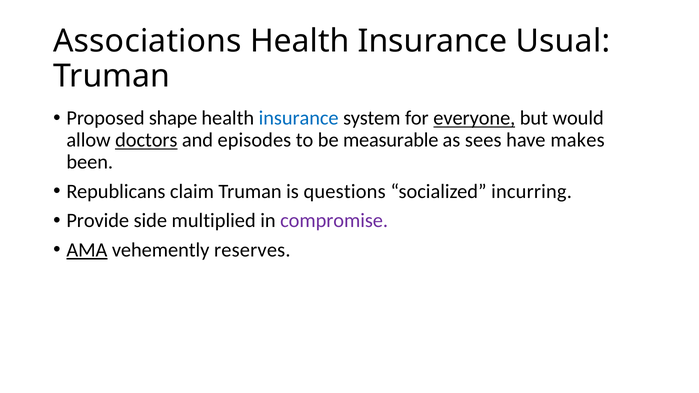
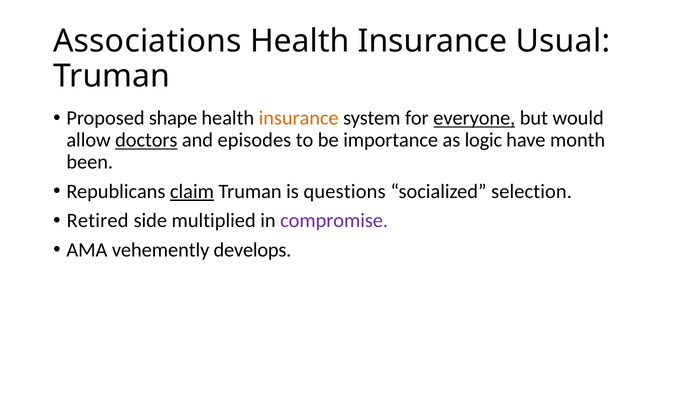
insurance colour: blue -> orange (299, 118)
measurable: measurable -> importance (391, 140)
sees: sees -> logic (483, 140)
makes: makes -> month (578, 140)
claim underline: none -> present (192, 192)
incurring: incurring -> selection (532, 192)
Provide: Provide -> Retired (98, 221)
AMA underline: present -> none (87, 250)
reserves: reserves -> develops (252, 250)
